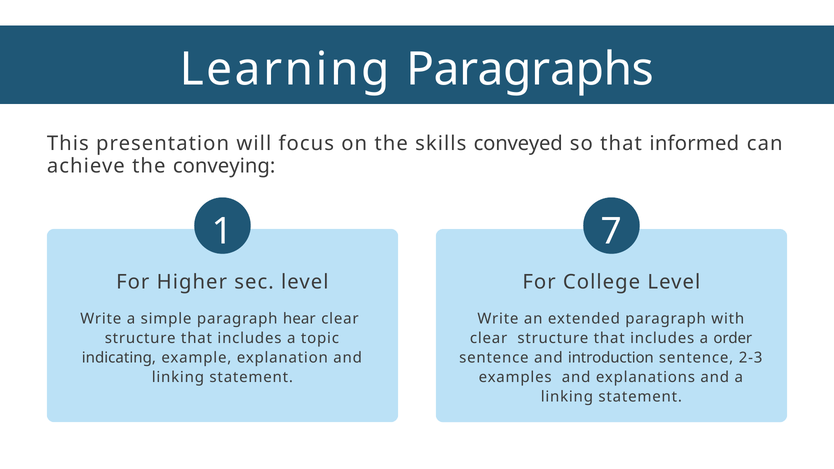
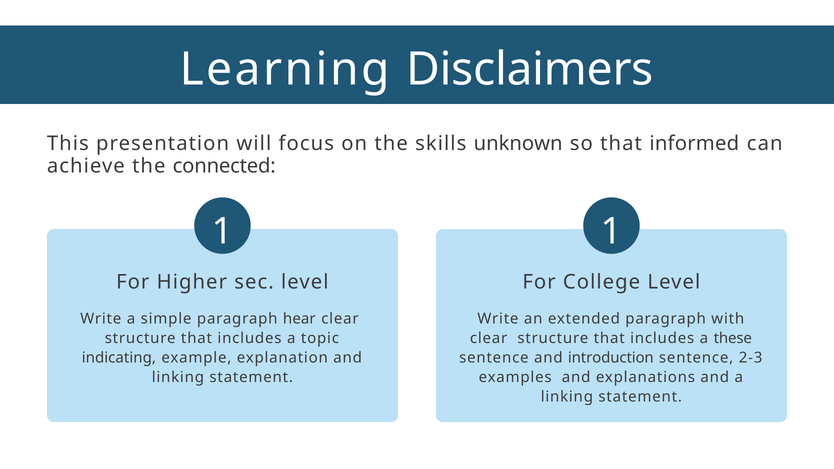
Paragraphs: Paragraphs -> Disclaimers (530, 70)
conveyed: conveyed -> unknown (518, 144)
conveying: conveying -> connected (224, 166)
1 7: 7 -> 1 (612, 231)
order: order -> these (733, 338)
